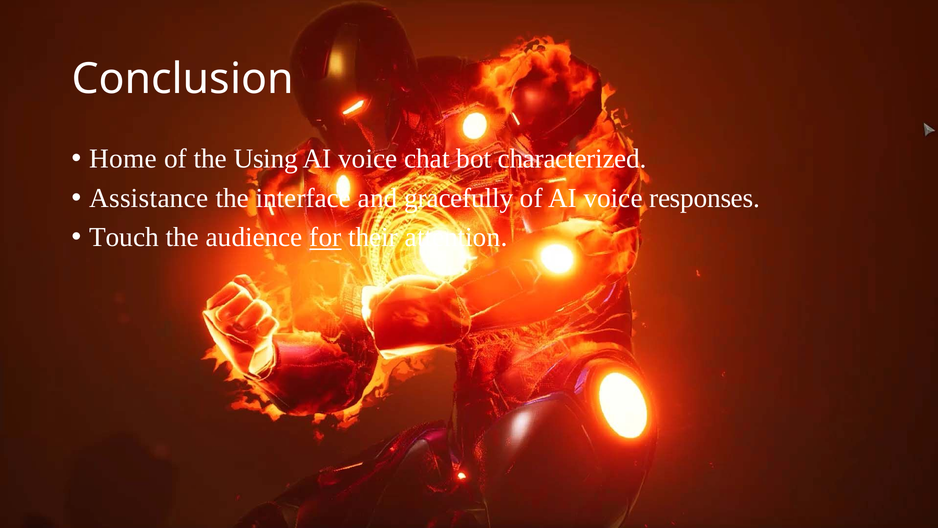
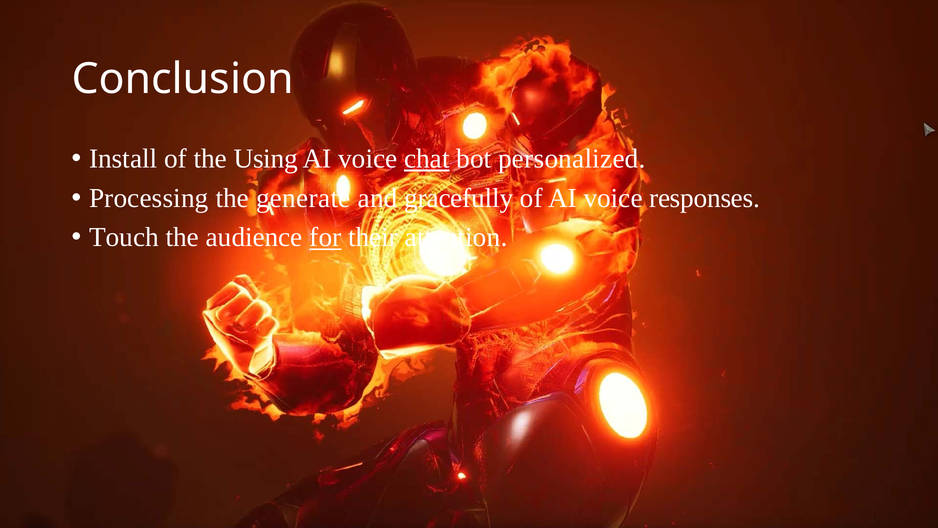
Home: Home -> Install (123, 159)
chat underline: none -> present (427, 159)
characterized: characterized -> personalized (572, 159)
Assistance: Assistance -> Processing (149, 198)
interface: interface -> generate (303, 198)
